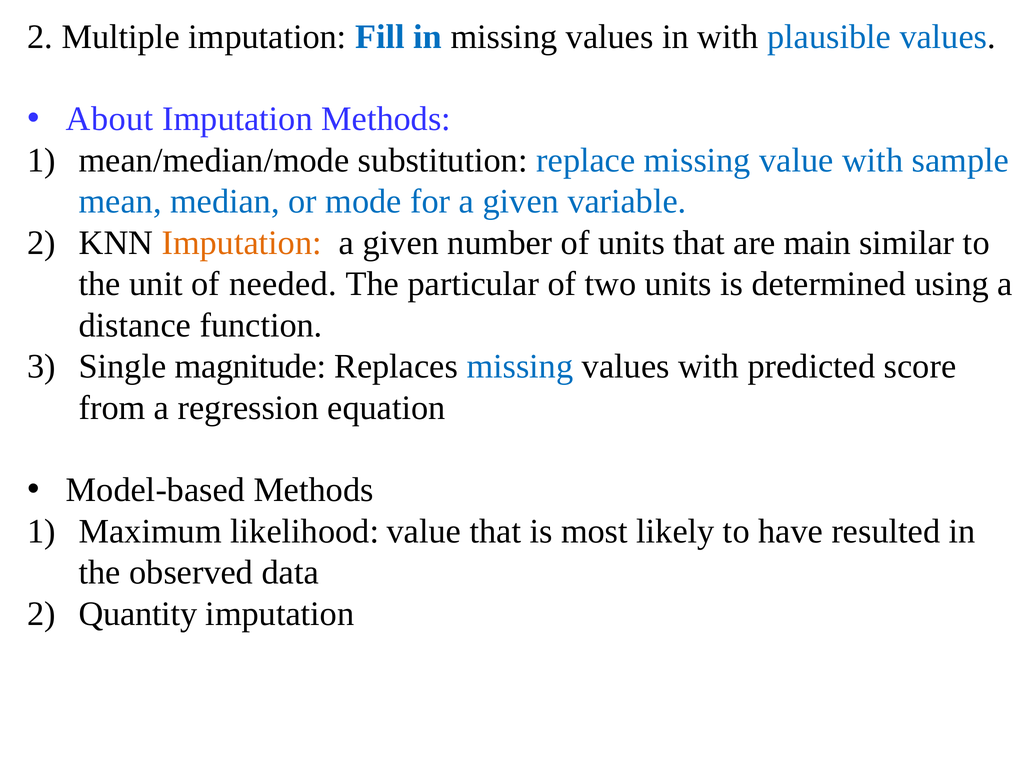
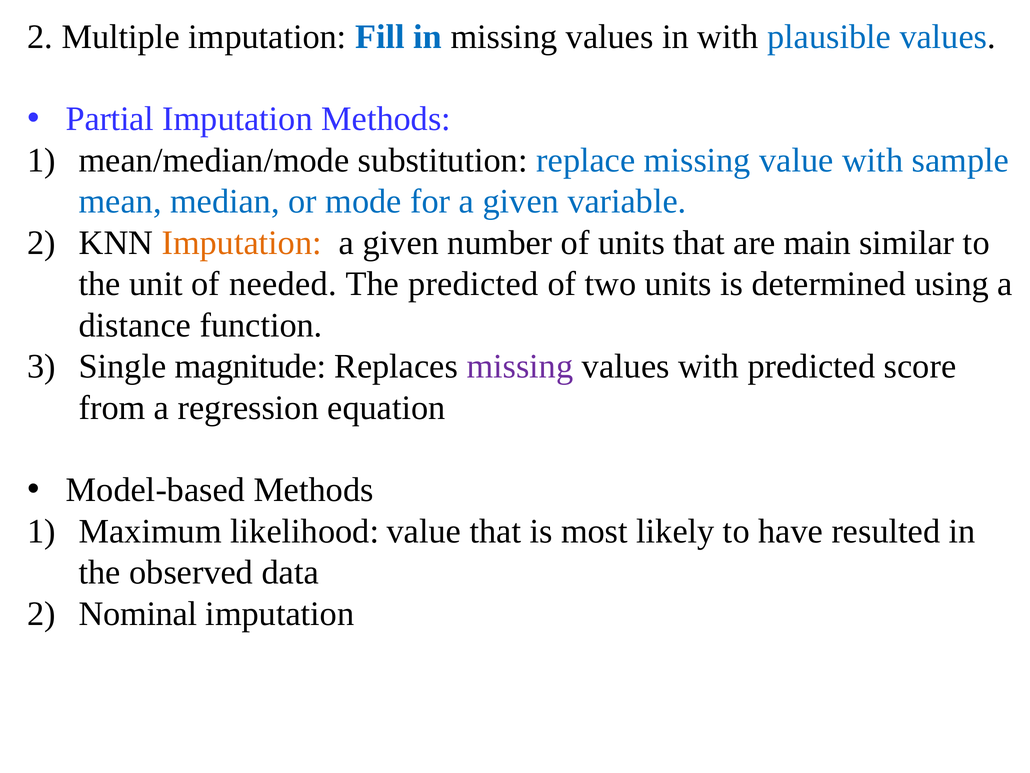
About: About -> Partial (110, 119)
The particular: particular -> predicted (473, 284)
missing colour: blue -> purple (520, 366)
Quantity: Quantity -> Nominal (138, 613)
